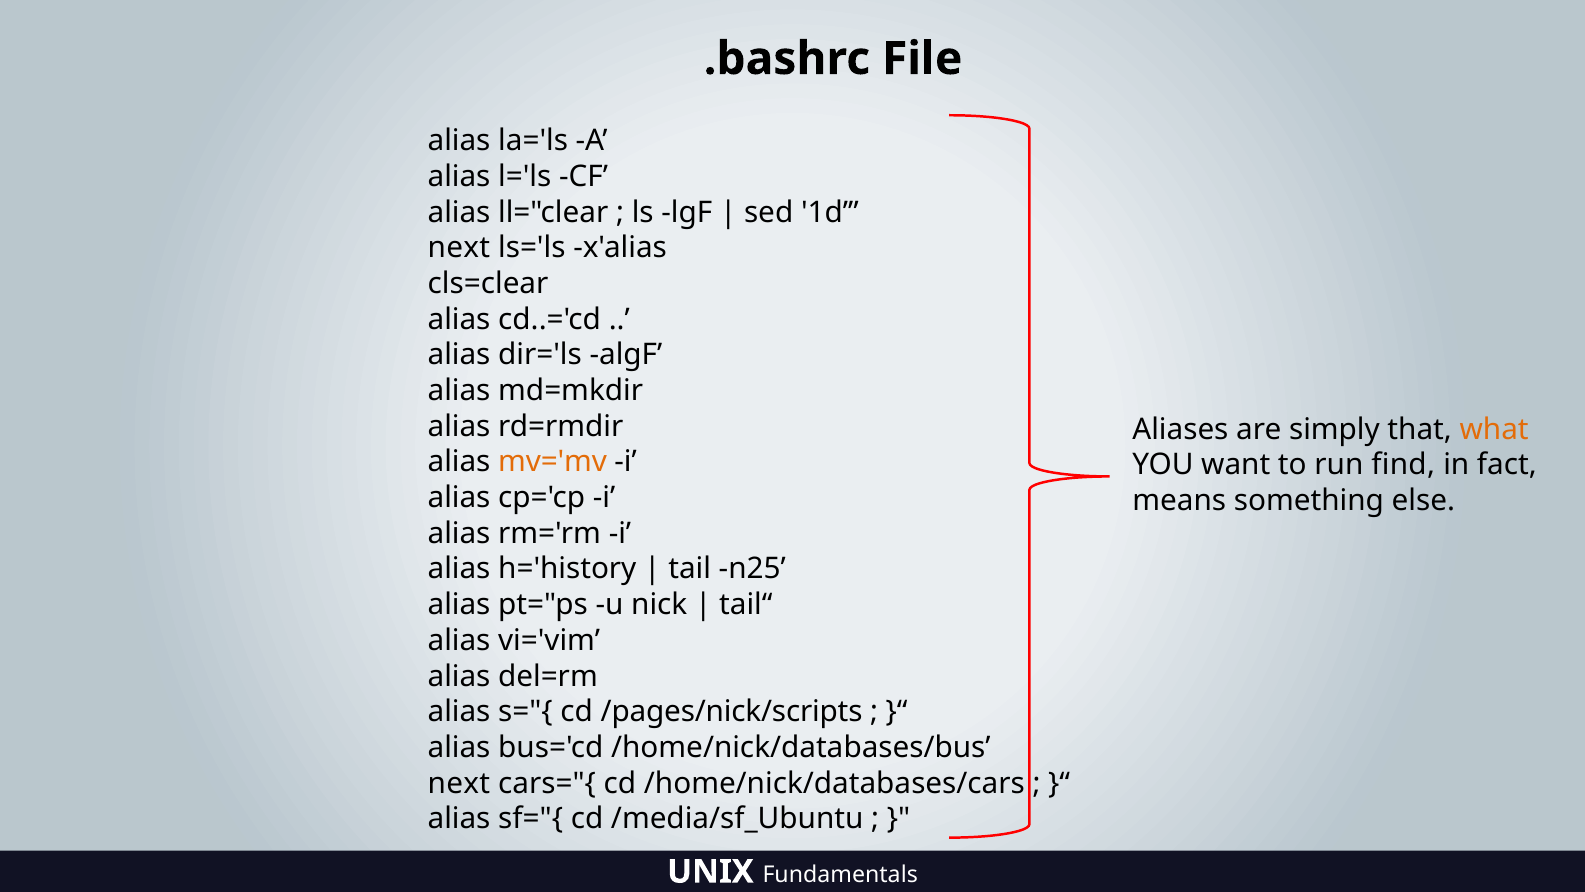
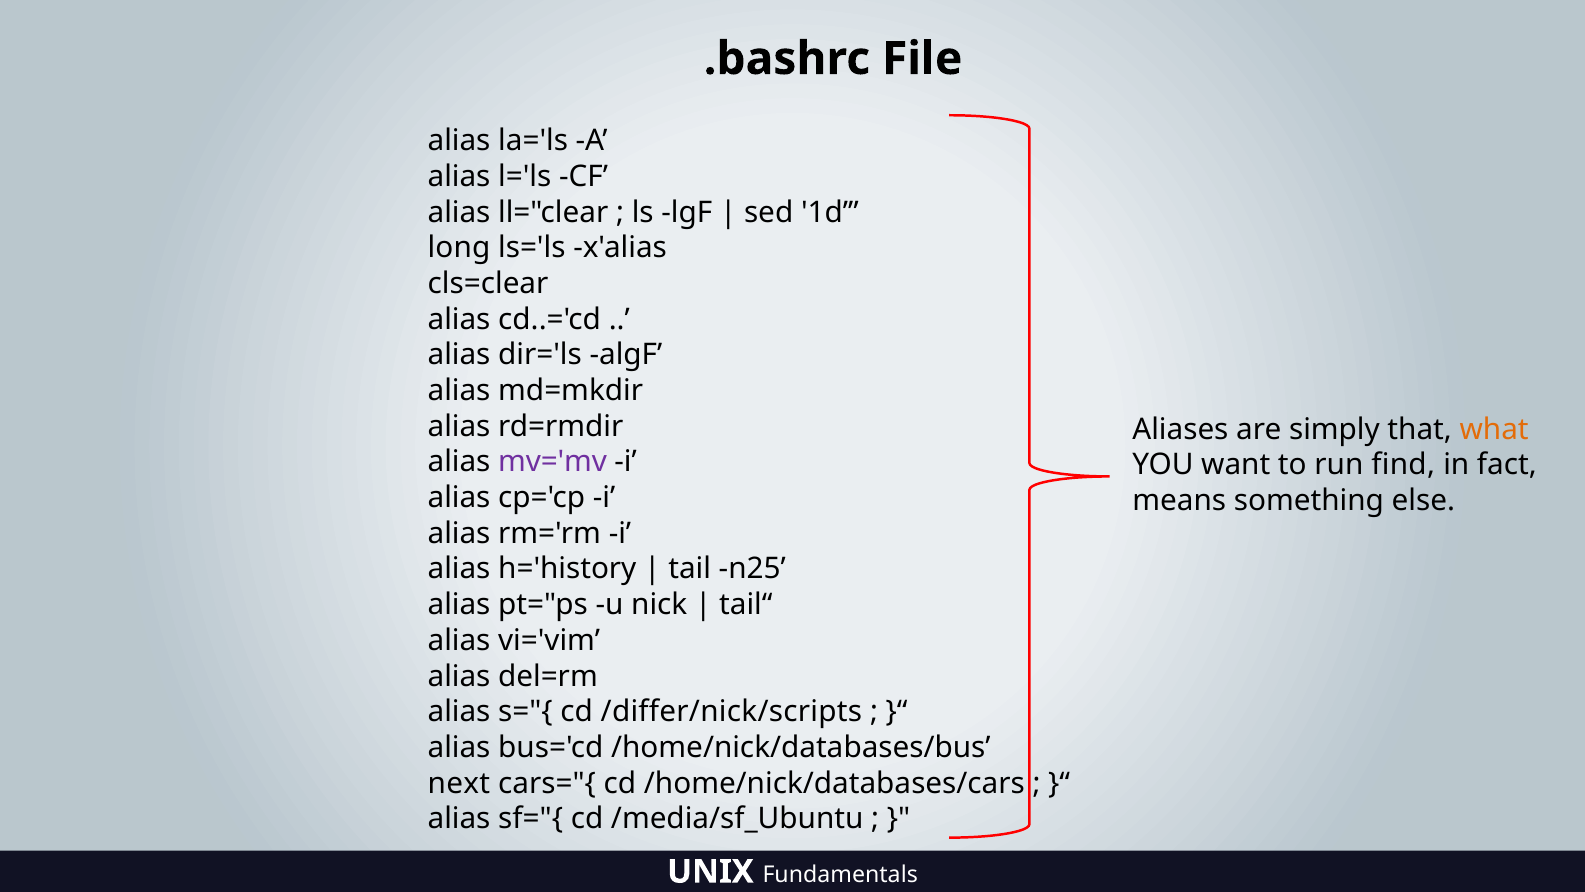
next: next -> long (459, 248)
mv='mv colour: orange -> purple (553, 462)
/pages/nick/scripts: /pages/nick/scripts -> /differ/nick/scripts (731, 712)
